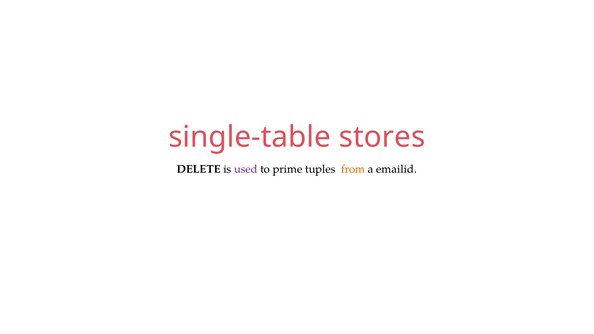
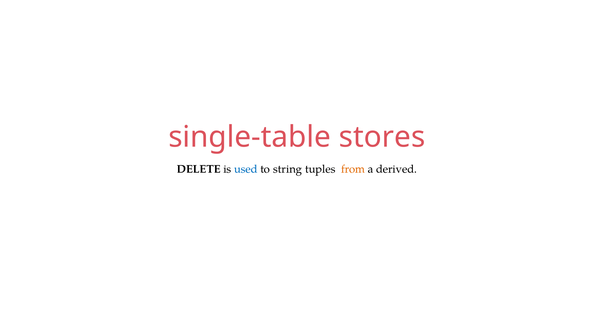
used colour: purple -> blue (246, 169)
prime: prime -> string (288, 169)
emailid: emailid -> derived (397, 169)
